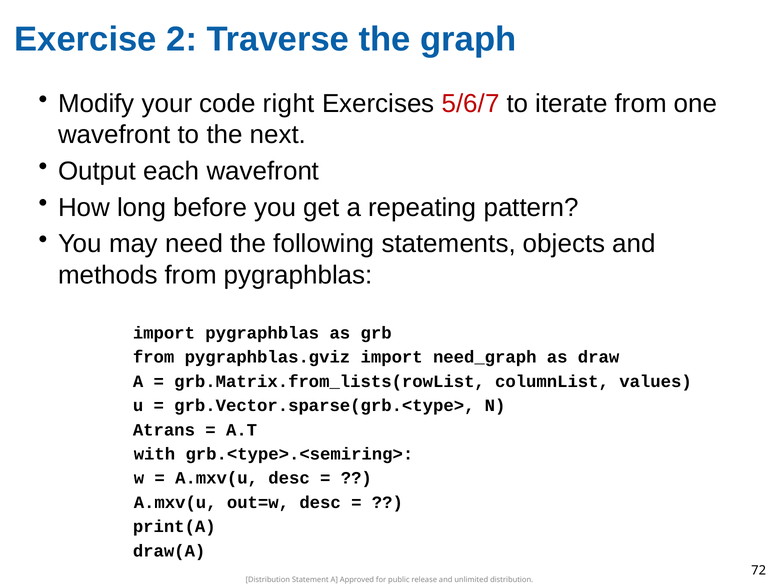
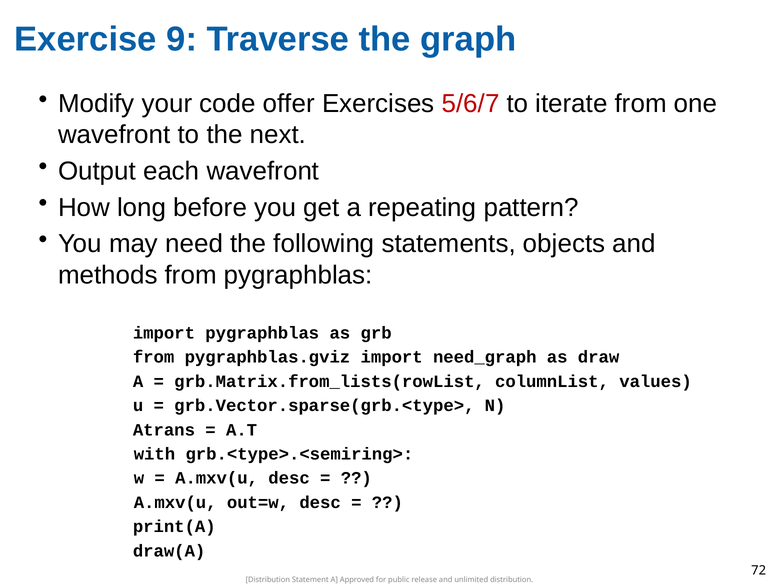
2: 2 -> 9 (182, 40)
right: right -> offer (289, 104)
